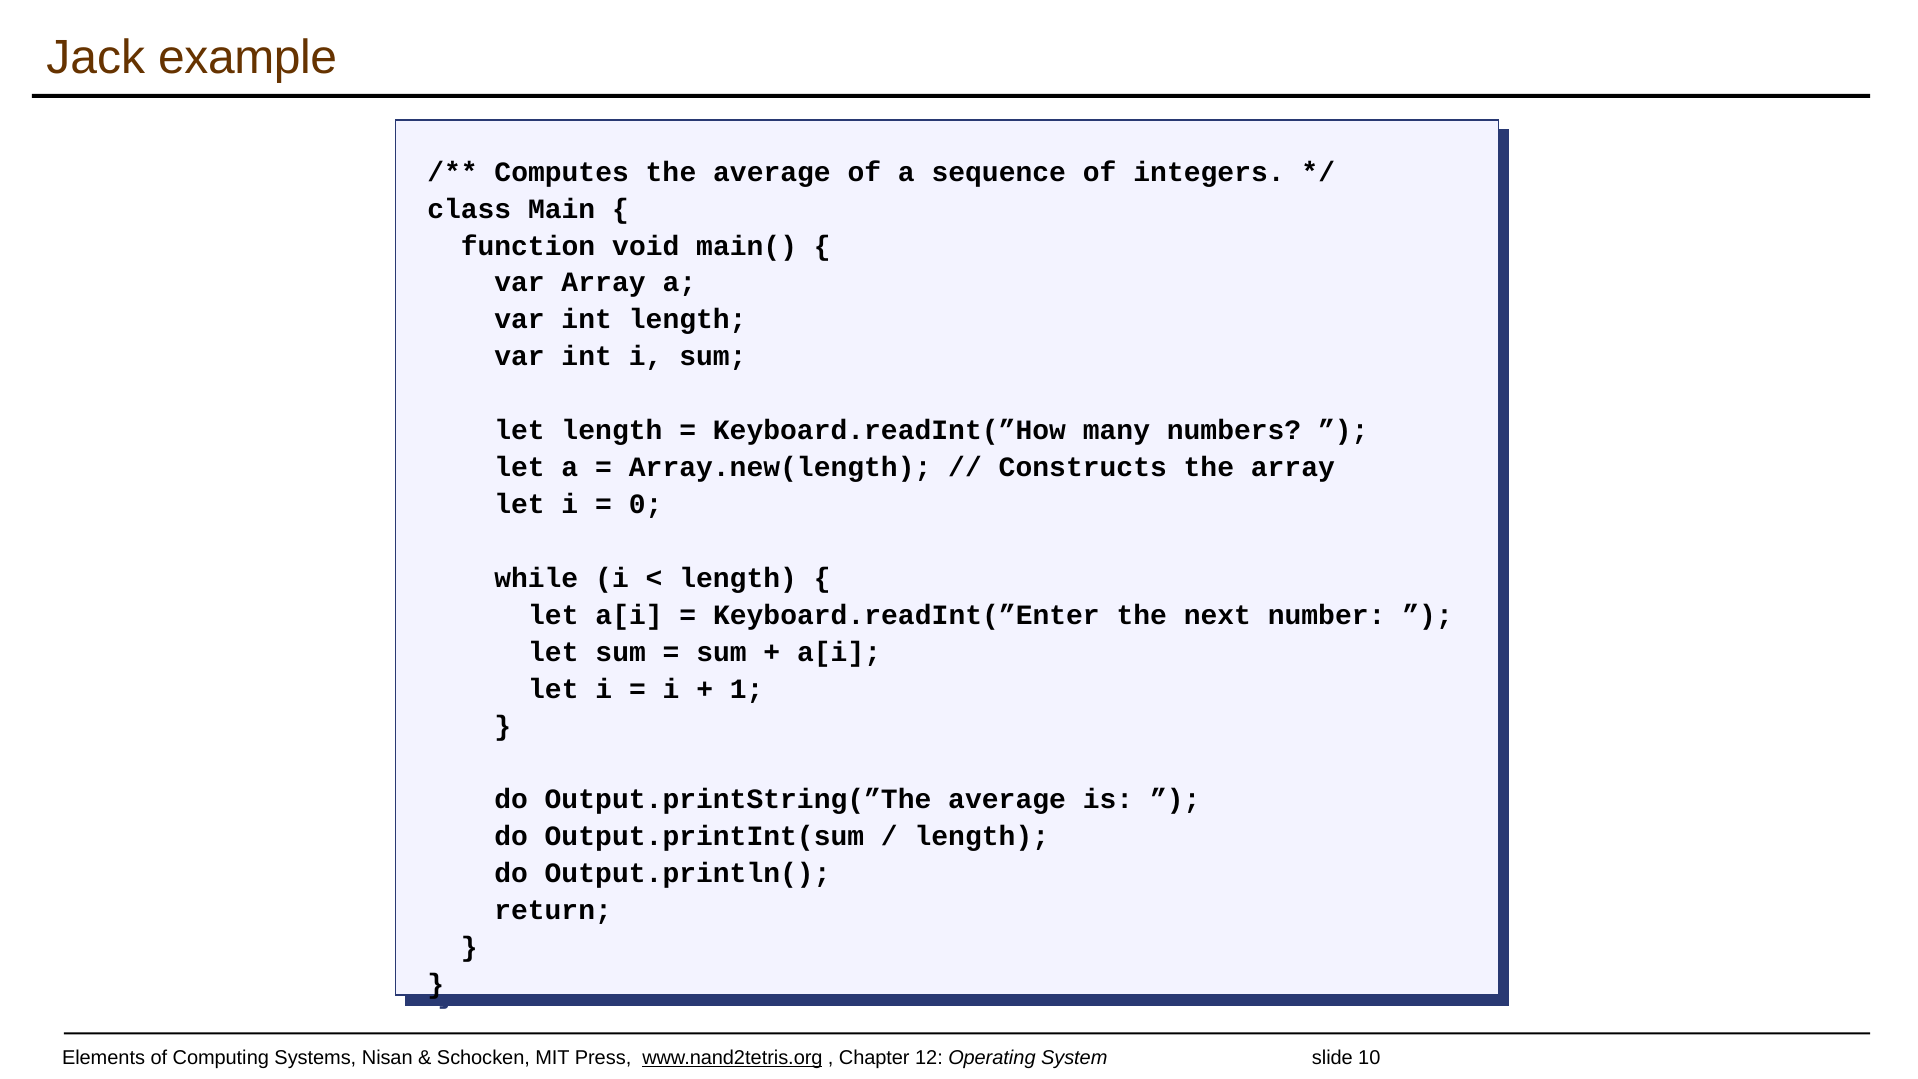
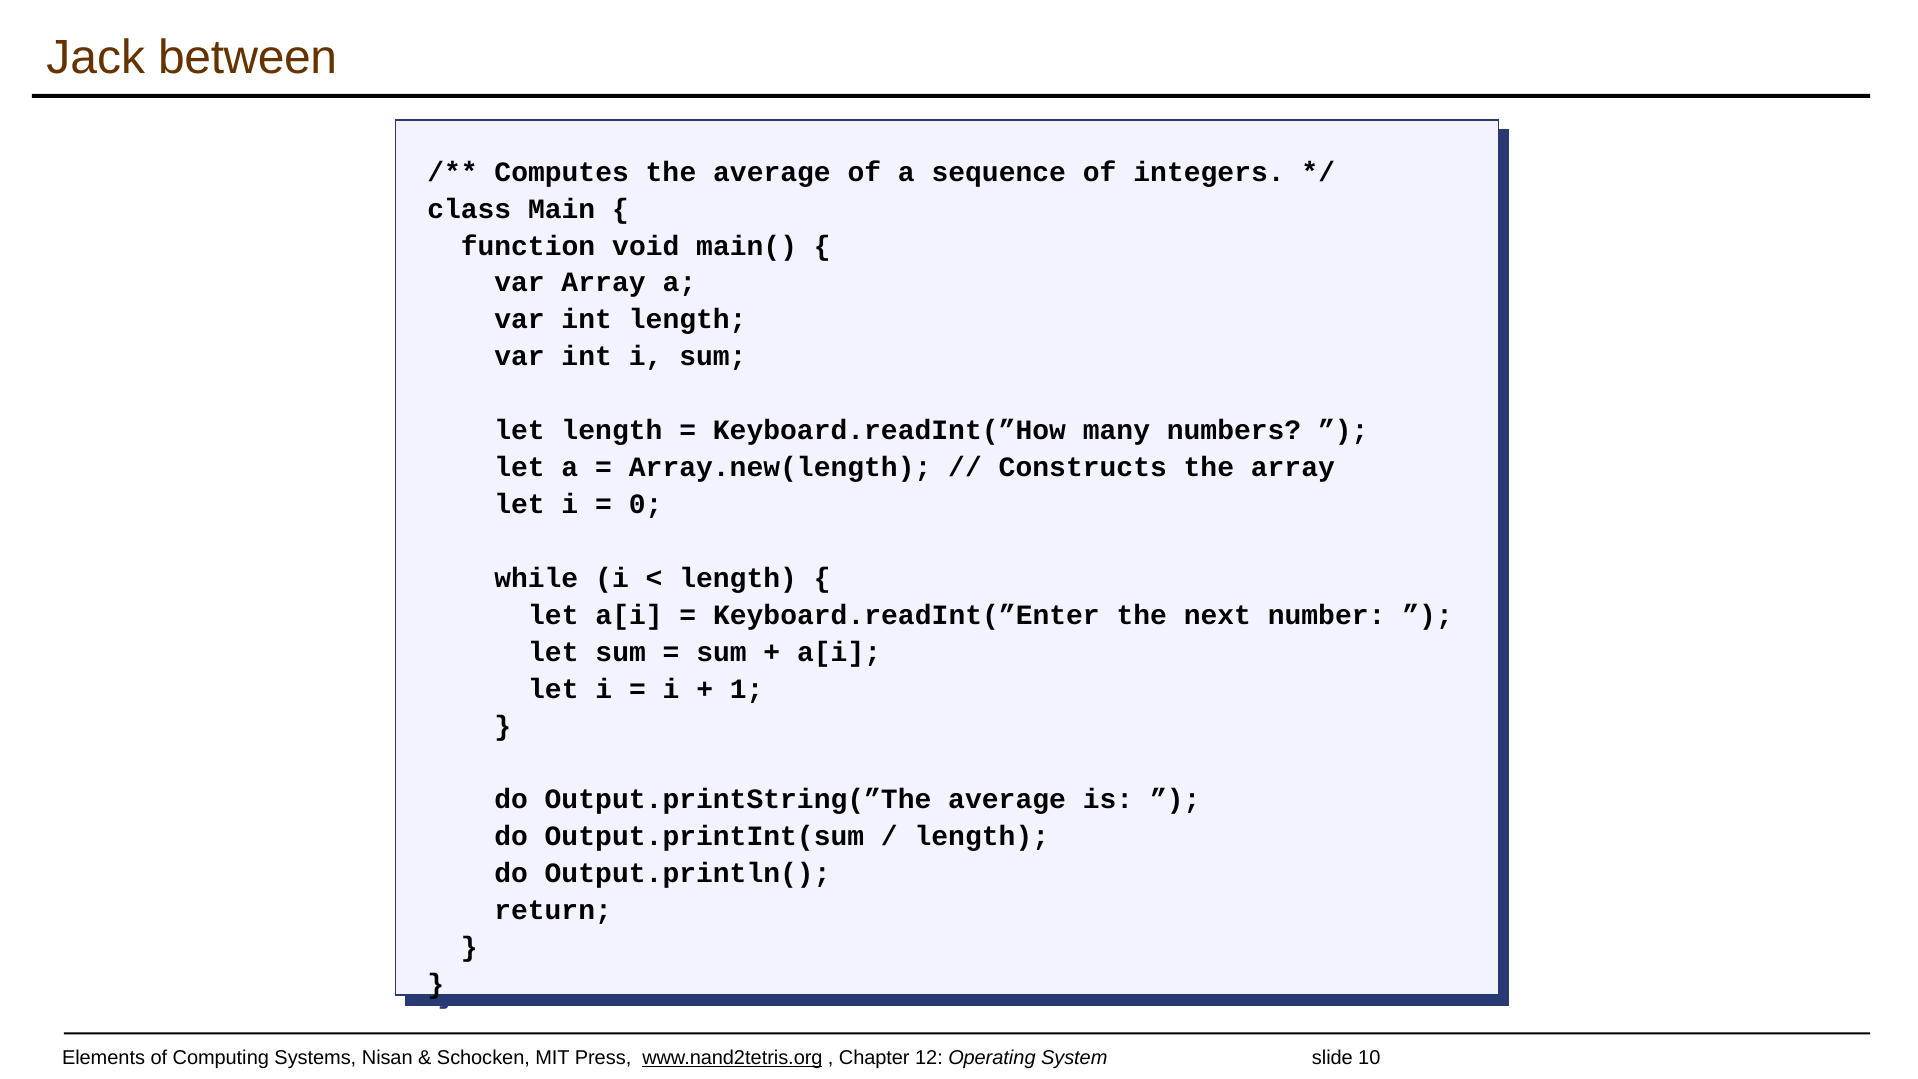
example: example -> between (248, 57)
